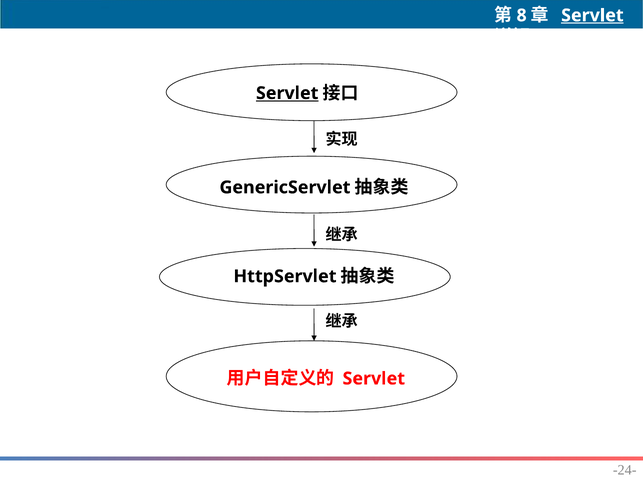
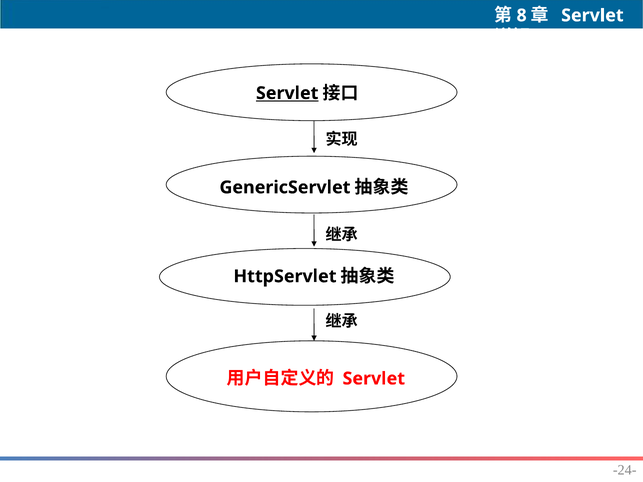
Servlet underline: present -> none (592, 15)
